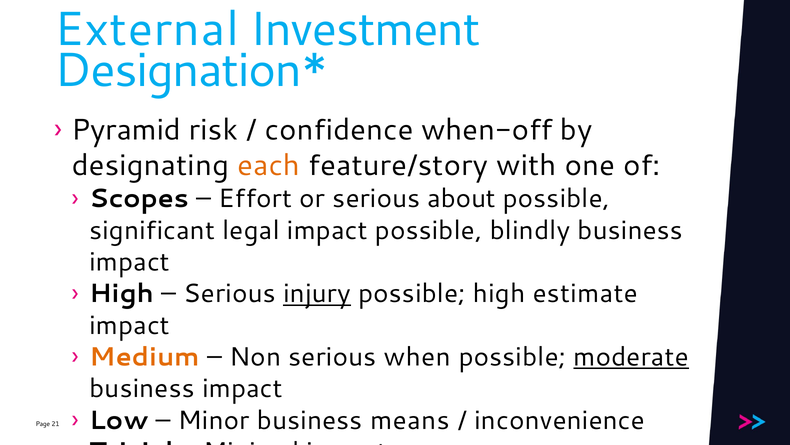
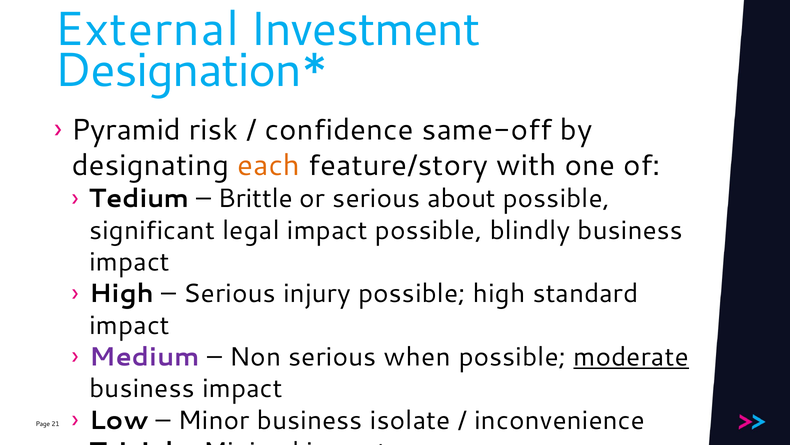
when-off: when-off -> same-off (487, 130)
Scopes: Scopes -> Tedium (139, 199)
Effort: Effort -> Brittle (255, 199)
injury underline: present -> none (317, 293)
estimate: estimate -> standard (585, 293)
Medium colour: orange -> purple (144, 357)
means: means -> isolate (410, 420)
